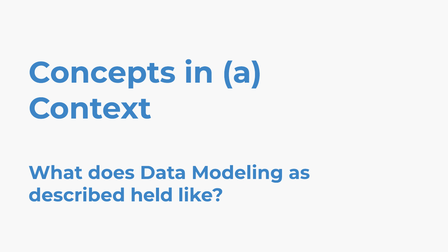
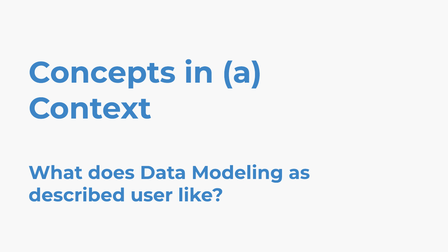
held: held -> user (152, 195)
